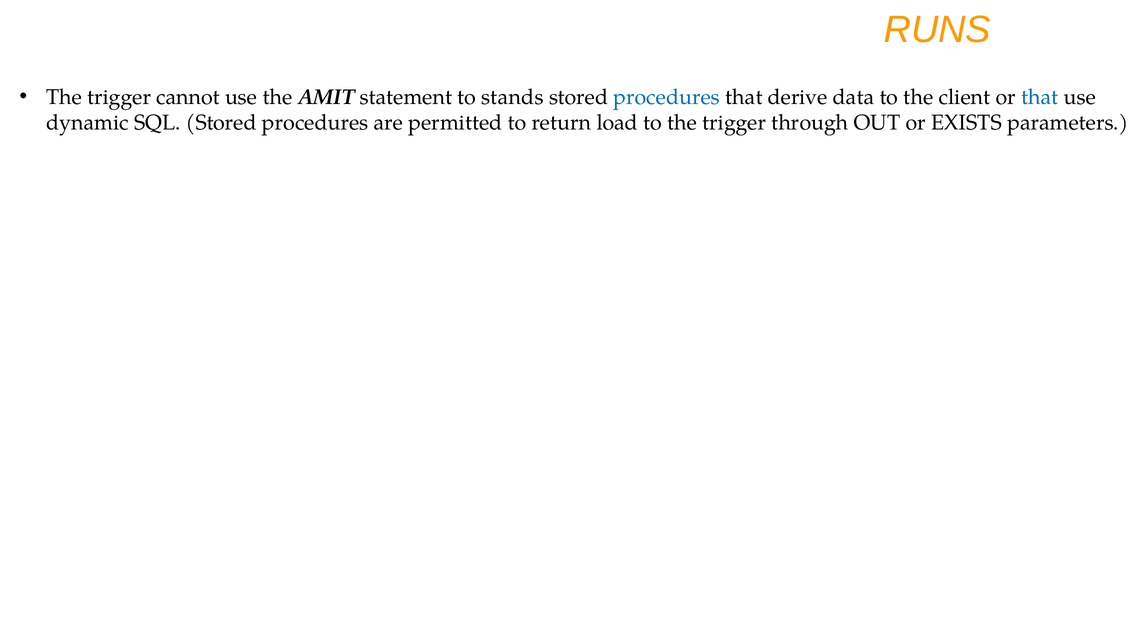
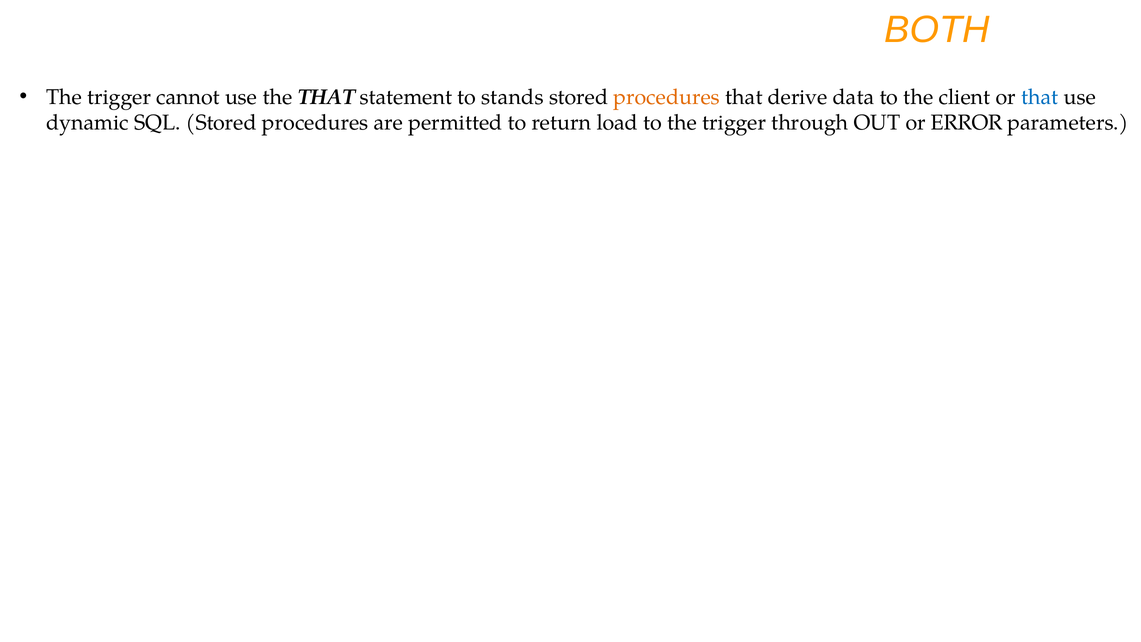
RUNS: RUNS -> BOTH (937, 30)
the AMIT: AMIT -> THAT (326, 97)
procedures colour: blue -> orange (667, 97)
EXISTS: EXISTS -> ERROR (967, 123)
